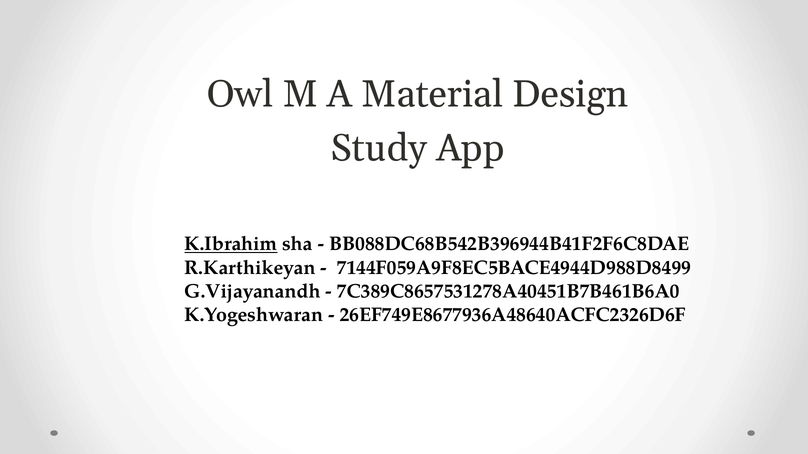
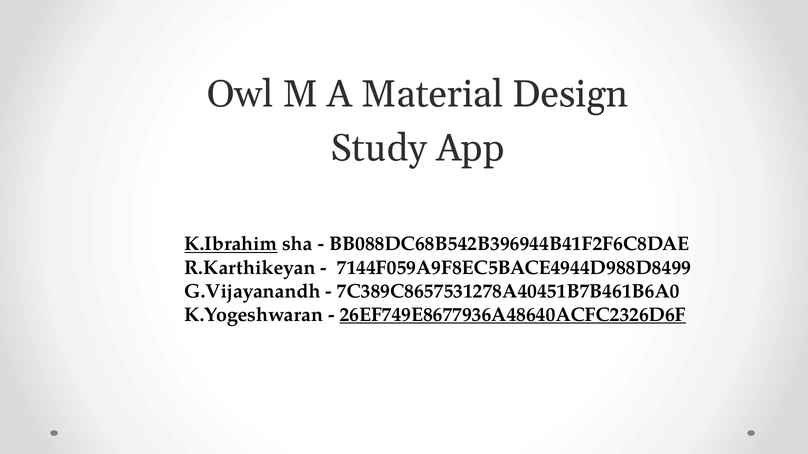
26EF749E8677936A48640ACFC2326D6F underline: none -> present (513, 315)
